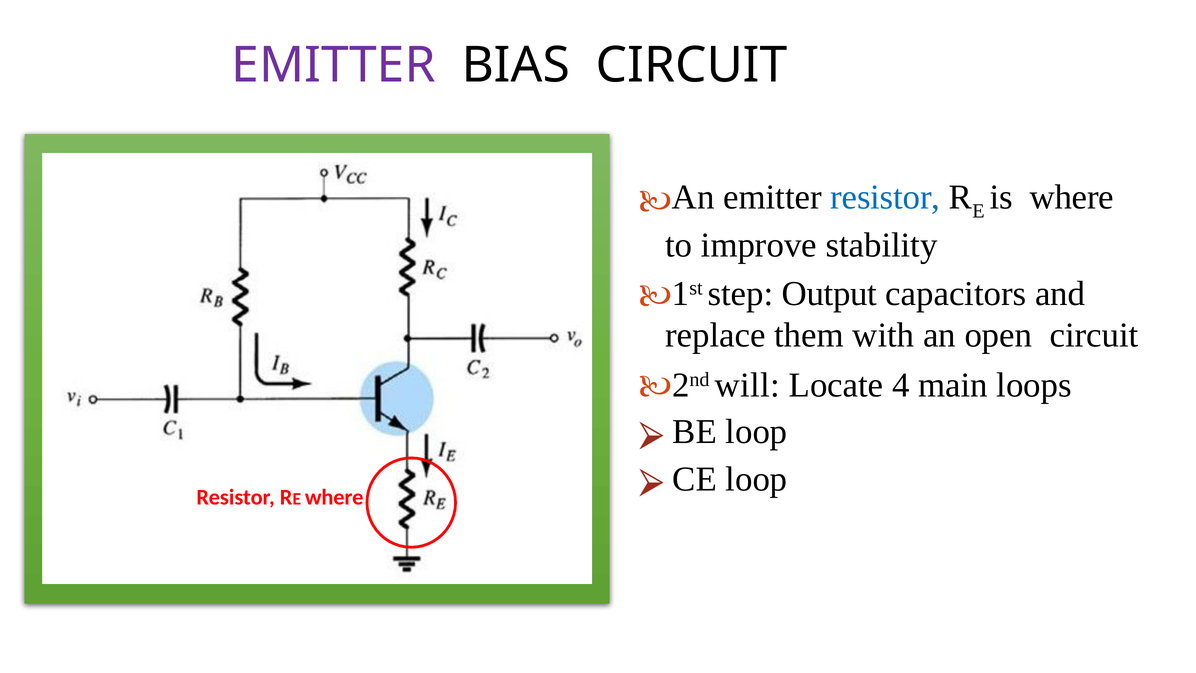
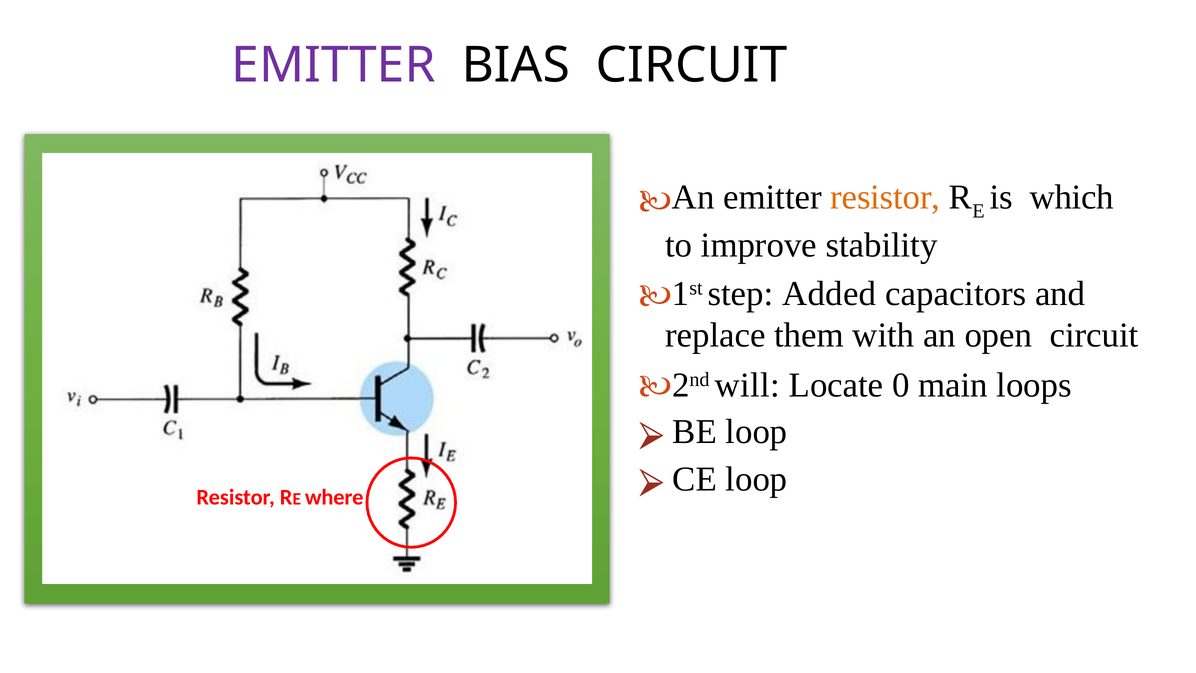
resistor colour: blue -> orange (885, 197)
is where: where -> which (1072, 197)
Output: Output -> Added (829, 293)
4: 4 -> 0 (901, 385)
